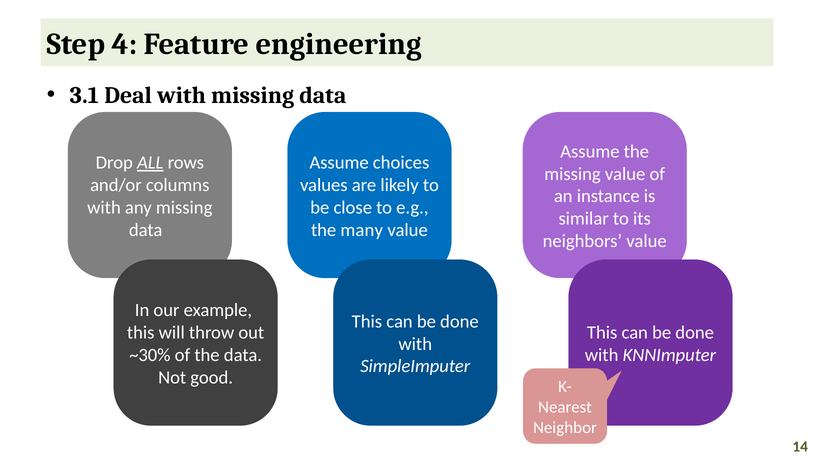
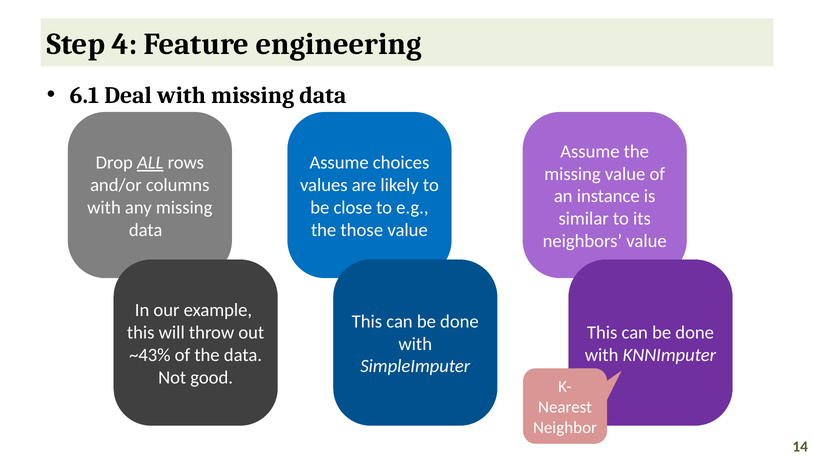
3.1: 3.1 -> 6.1 (84, 95)
many: many -> those (362, 230)
~30%: ~30% -> ~43% (150, 355)
